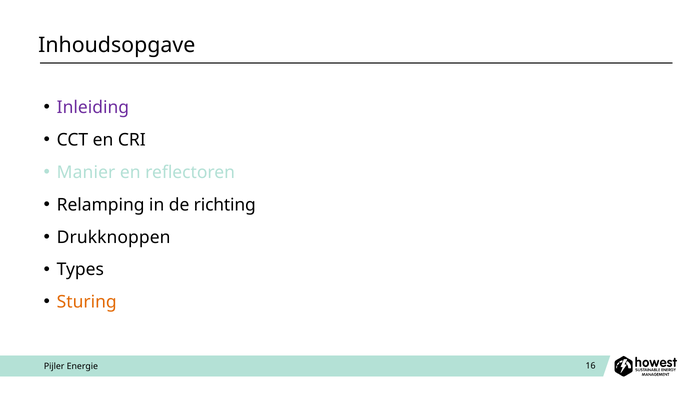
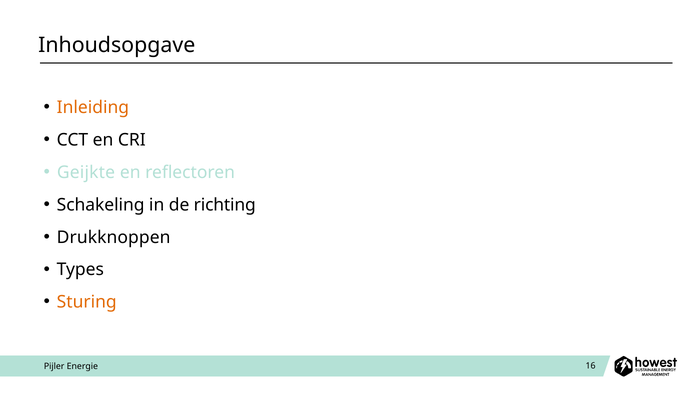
Inleiding colour: purple -> orange (93, 108)
Manier: Manier -> Geijkte (86, 172)
Relamping: Relamping -> Schakeling (101, 205)
